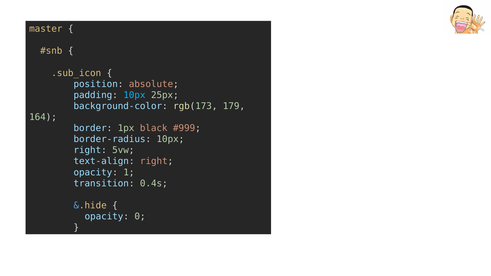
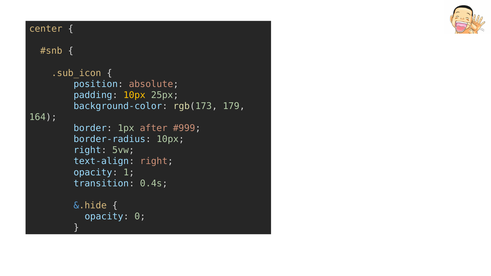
master: master -> center (46, 29)
10px colour: light blue -> yellow (134, 95)
black: black -> after (154, 128)
